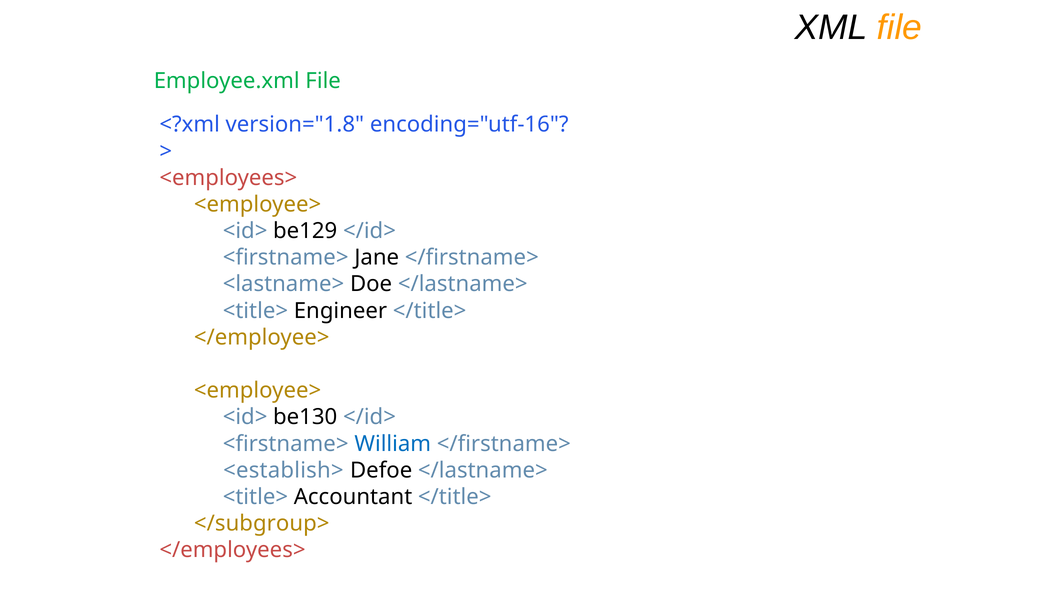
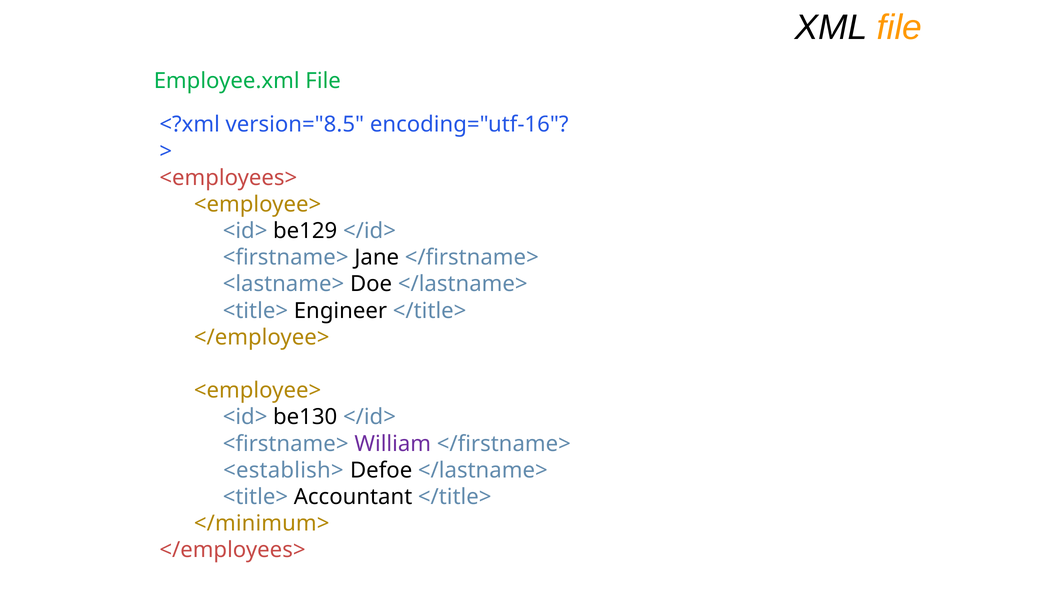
version="1.8: version="1.8 -> version="8.5 (295, 125)
William colour: blue -> purple (393, 444)
</subgroup>: </subgroup> -> </minimum> (262, 523)
